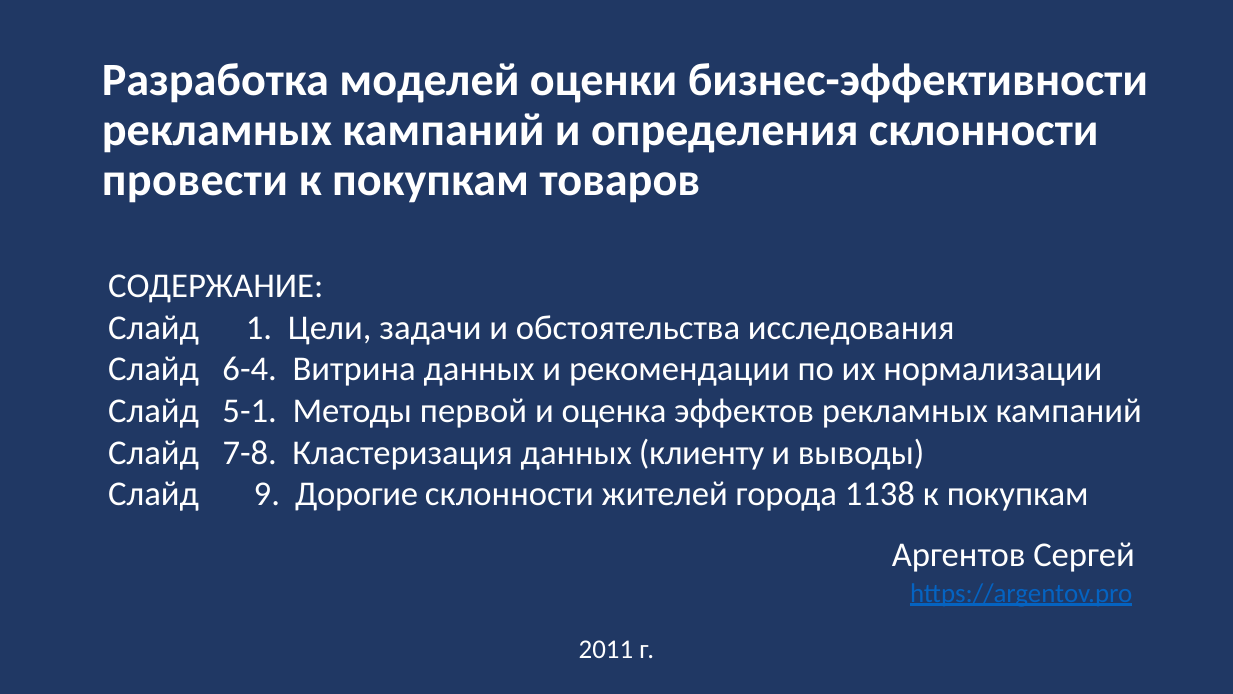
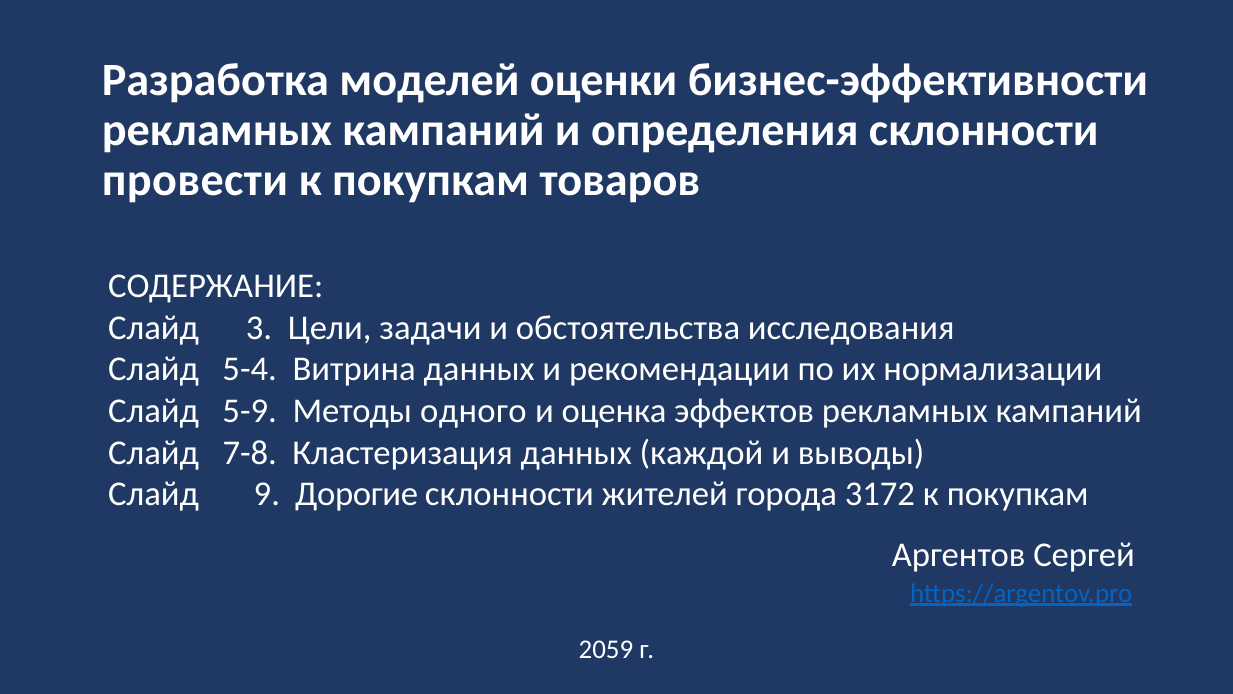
1: 1 -> 3 (259, 327)
6-4: 6-4 -> 5-4 (250, 369)
5-1: 5-1 -> 5-9 (250, 411)
первой: первой -> одного (473, 411)
клиенту: клиенту -> каждой (701, 452)
1138: 1138 -> 3172 (880, 494)
2011: 2011 -> 2059 (606, 649)
